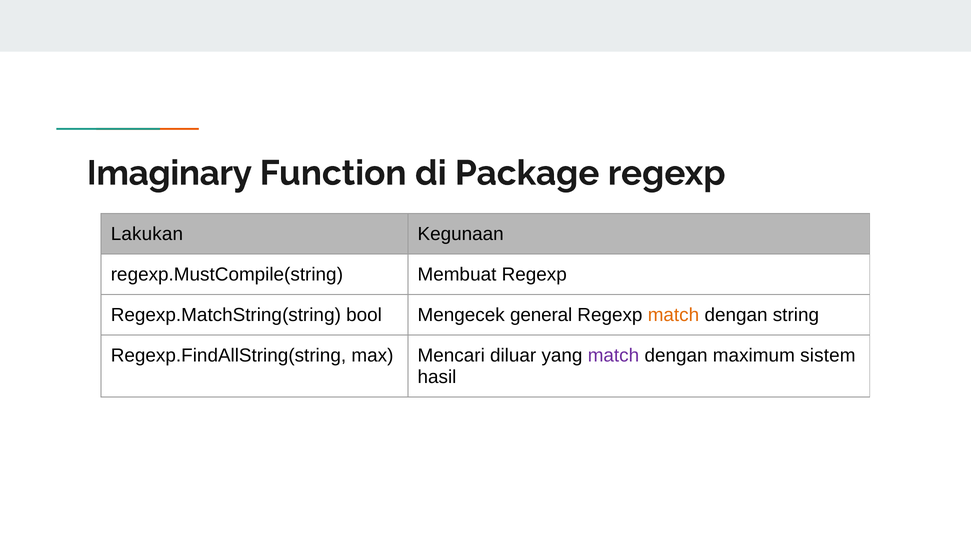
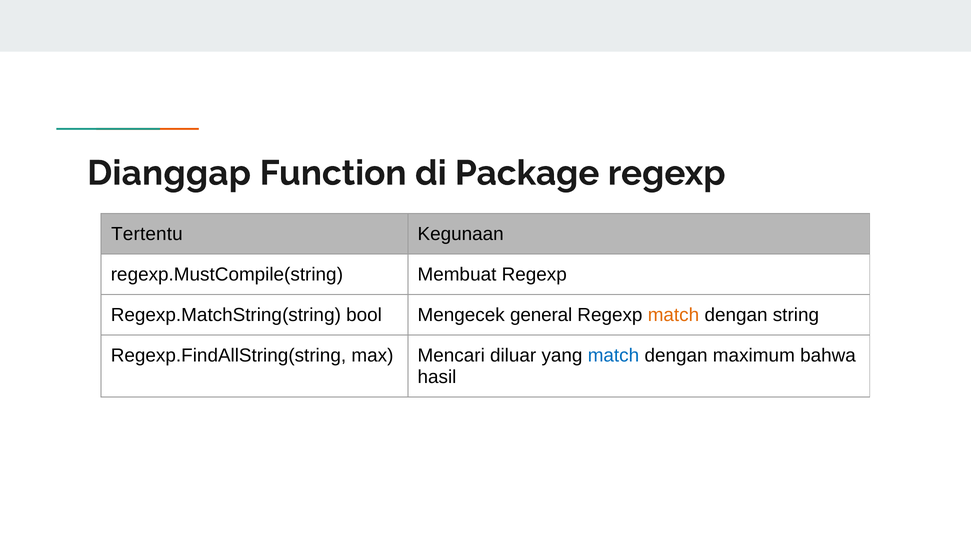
Imaginary: Imaginary -> Dianggap (169, 173)
Lakukan: Lakukan -> Tertentu (147, 234)
match colour: purple -> blue (613, 356)
sistem: sistem -> bahwa (828, 356)
